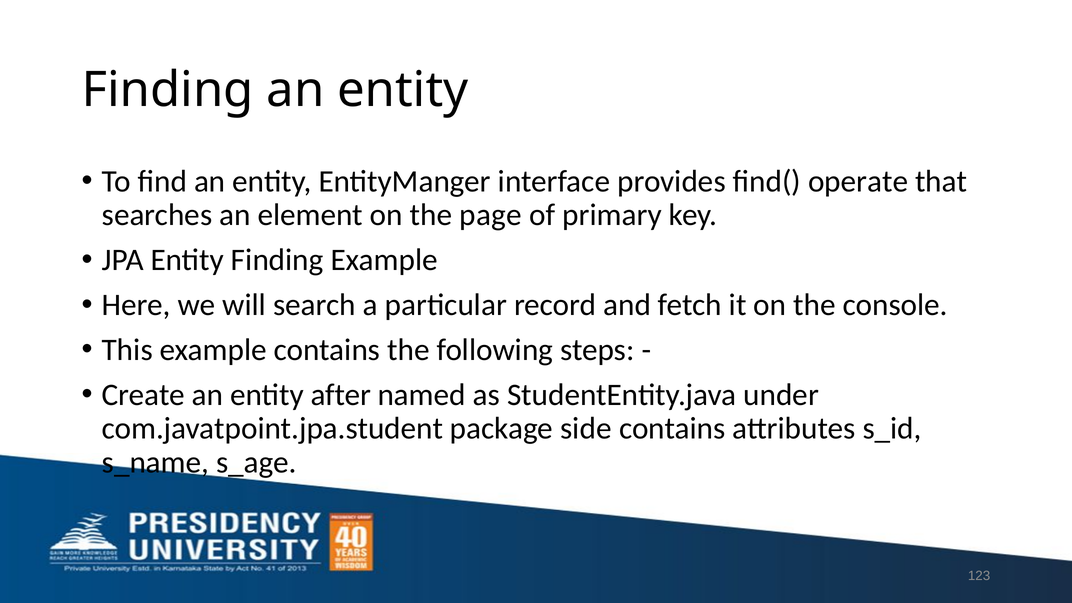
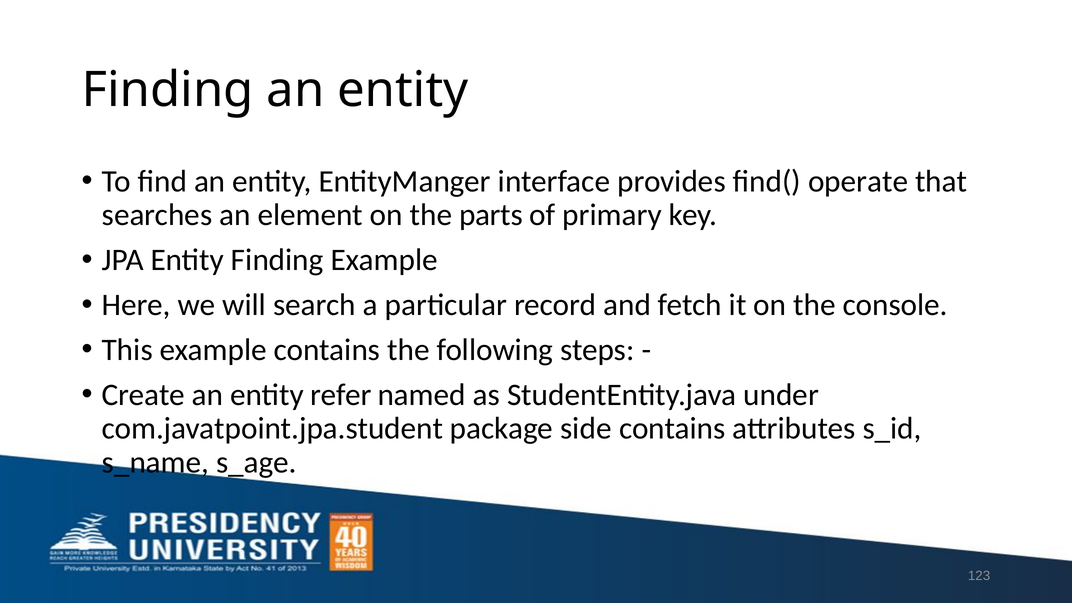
page: page -> parts (491, 215)
after: after -> refer (341, 395)
